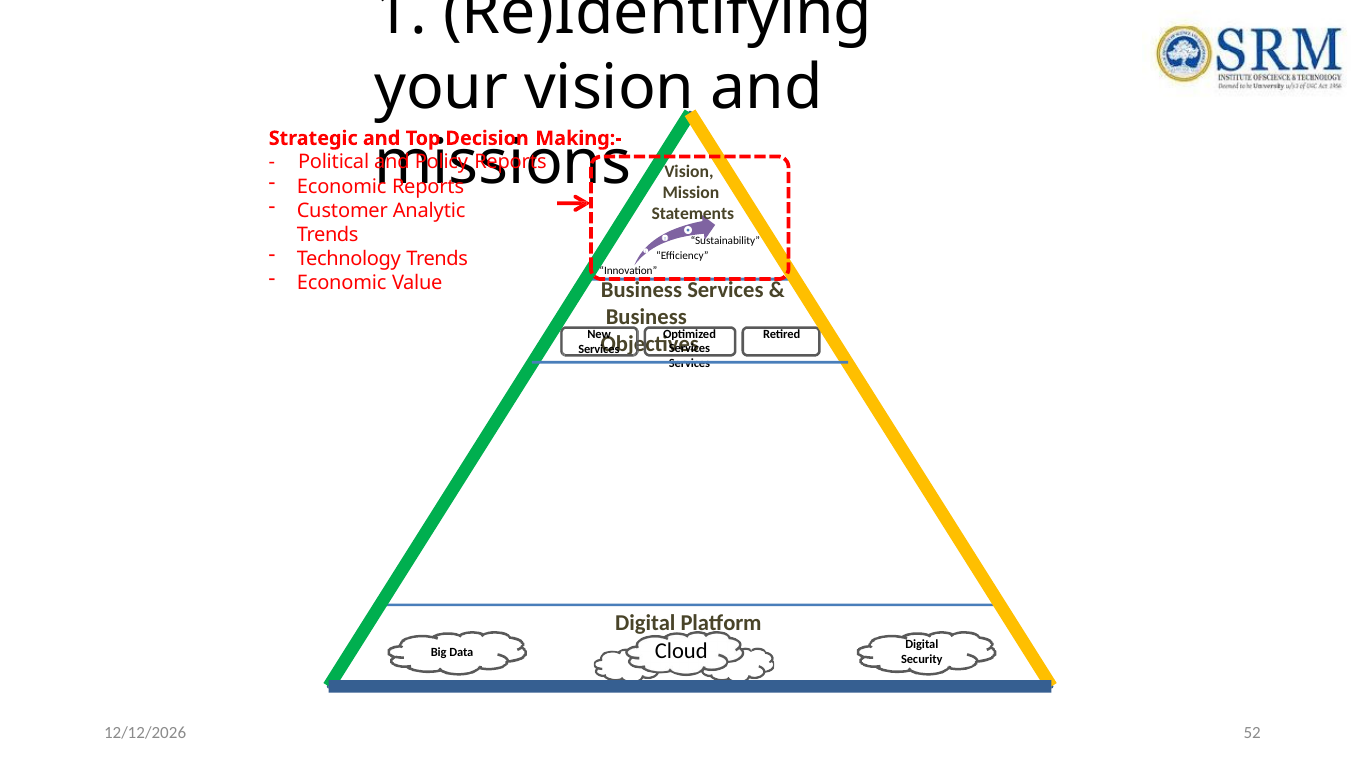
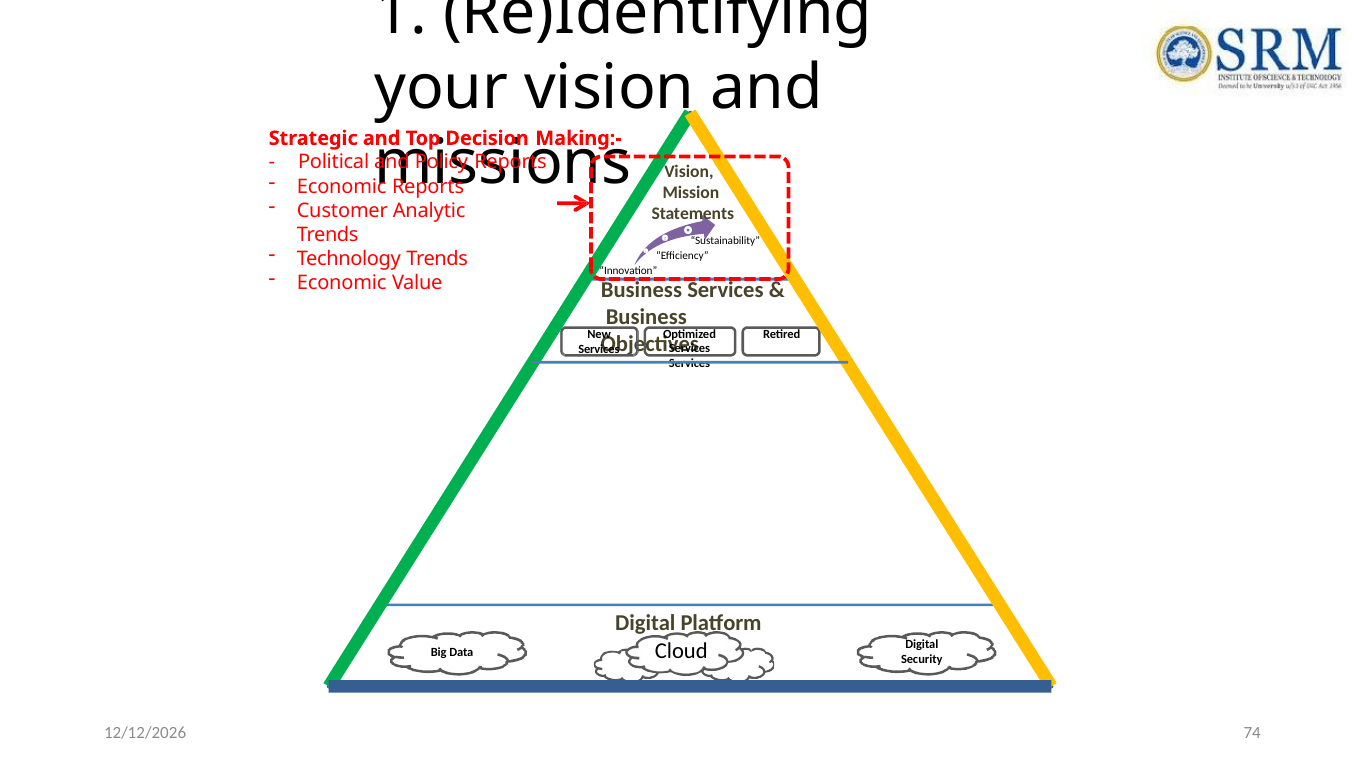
52: 52 -> 74 (1252, 733)
